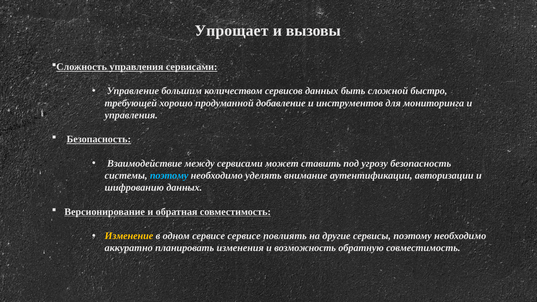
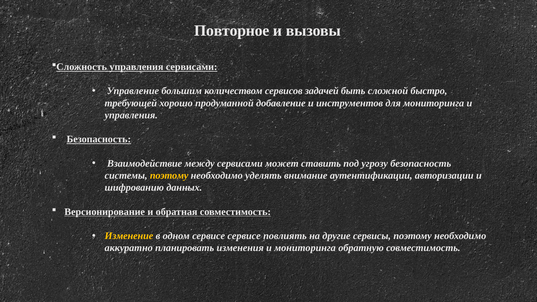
Упрощает: Упрощает -> Повторное (232, 31)
сервисов данных: данных -> задачей (322, 91)
поэтому colour: light blue -> yellow (169, 176)
и возможность: возможность -> мониторинга (305, 248)
